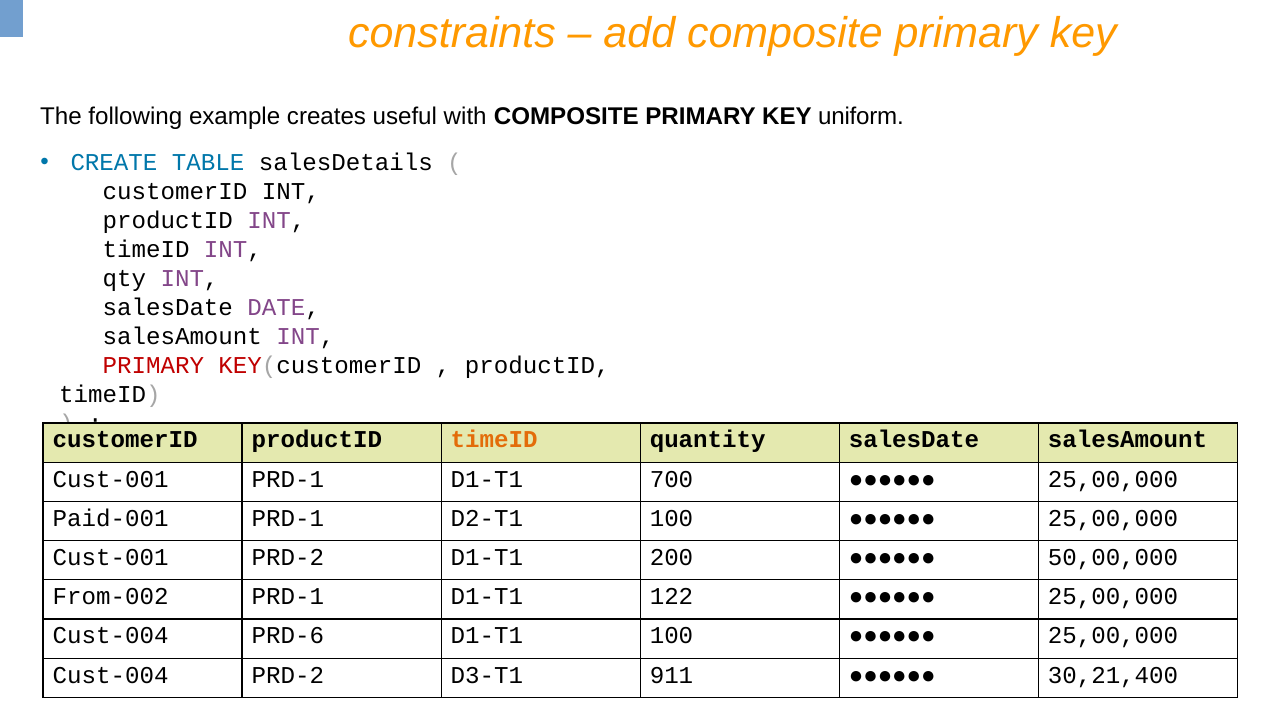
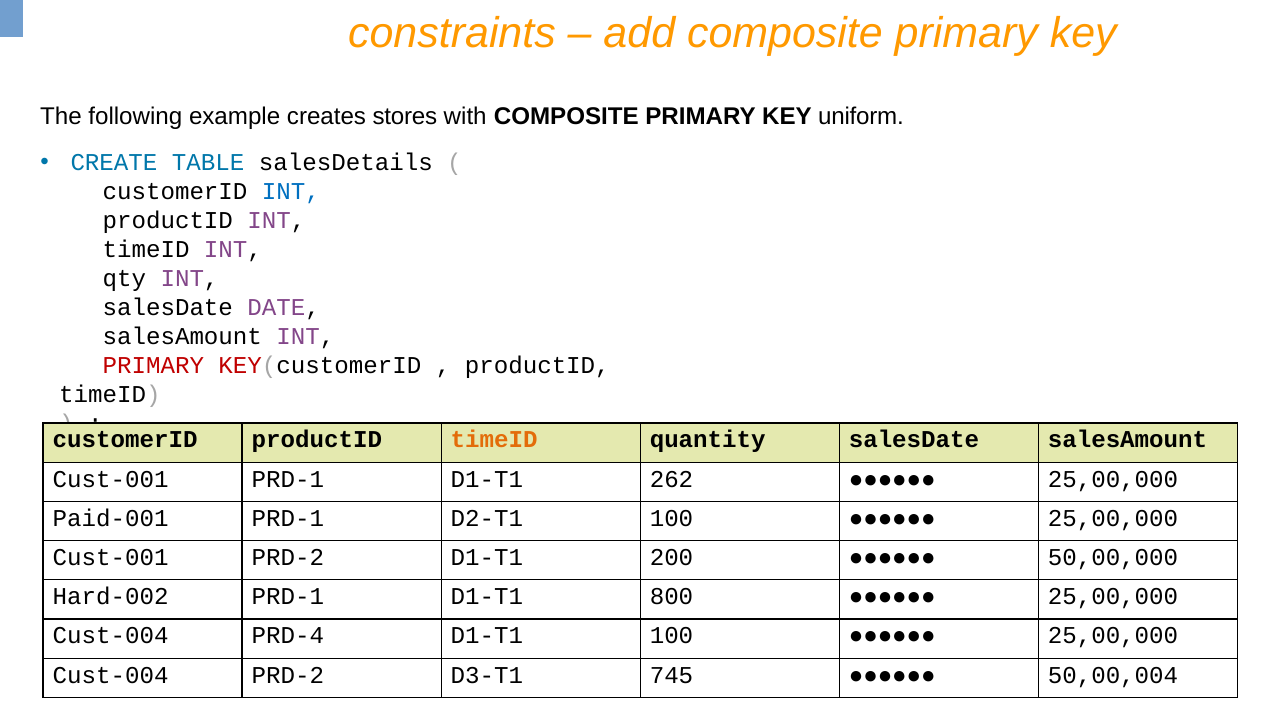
useful: useful -> stores (405, 117)
INT colour: black -> blue (291, 192)
700: 700 -> 262 (671, 479)
From-002: From-002 -> Hard-002 (111, 596)
122: 122 -> 800 (671, 596)
PRD-6: PRD-6 -> PRD-4 (288, 636)
911: 911 -> 745 (671, 675)
30,21,400: 30,21,400 -> 50,00,004 (1113, 675)
